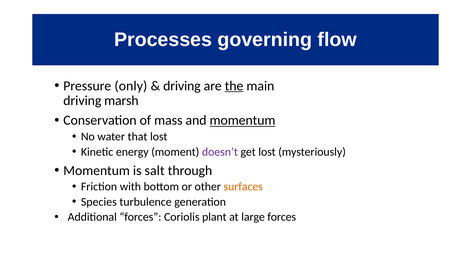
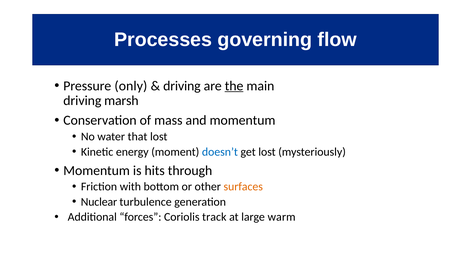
momentum underline: present -> none (243, 120)
doesn’t colour: purple -> blue (220, 152)
salt: salt -> hits (155, 170)
Species: Species -> Nuclear (99, 202)
plant: plant -> track (214, 217)
large forces: forces -> warm (282, 217)
